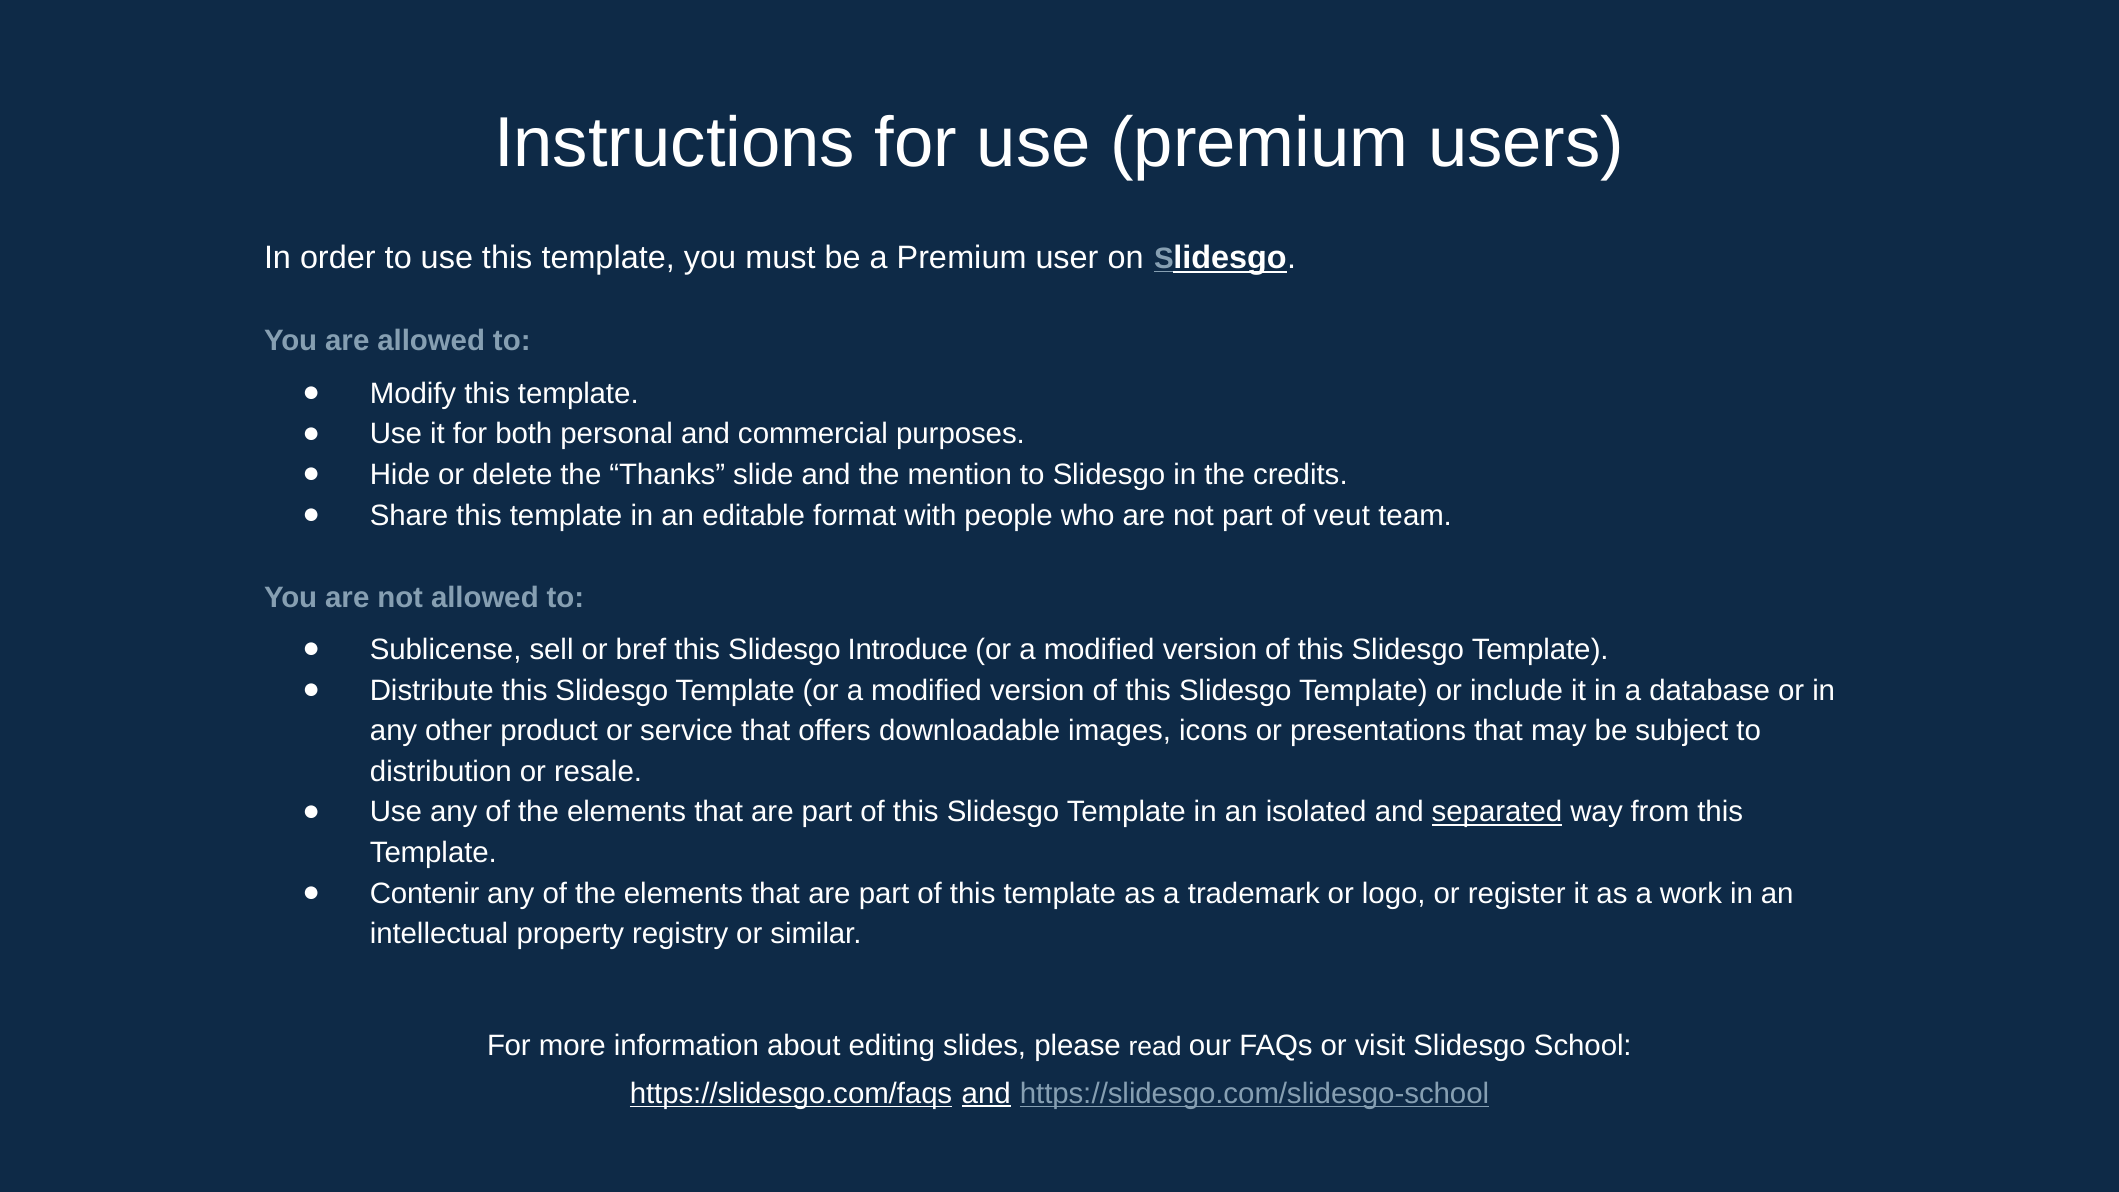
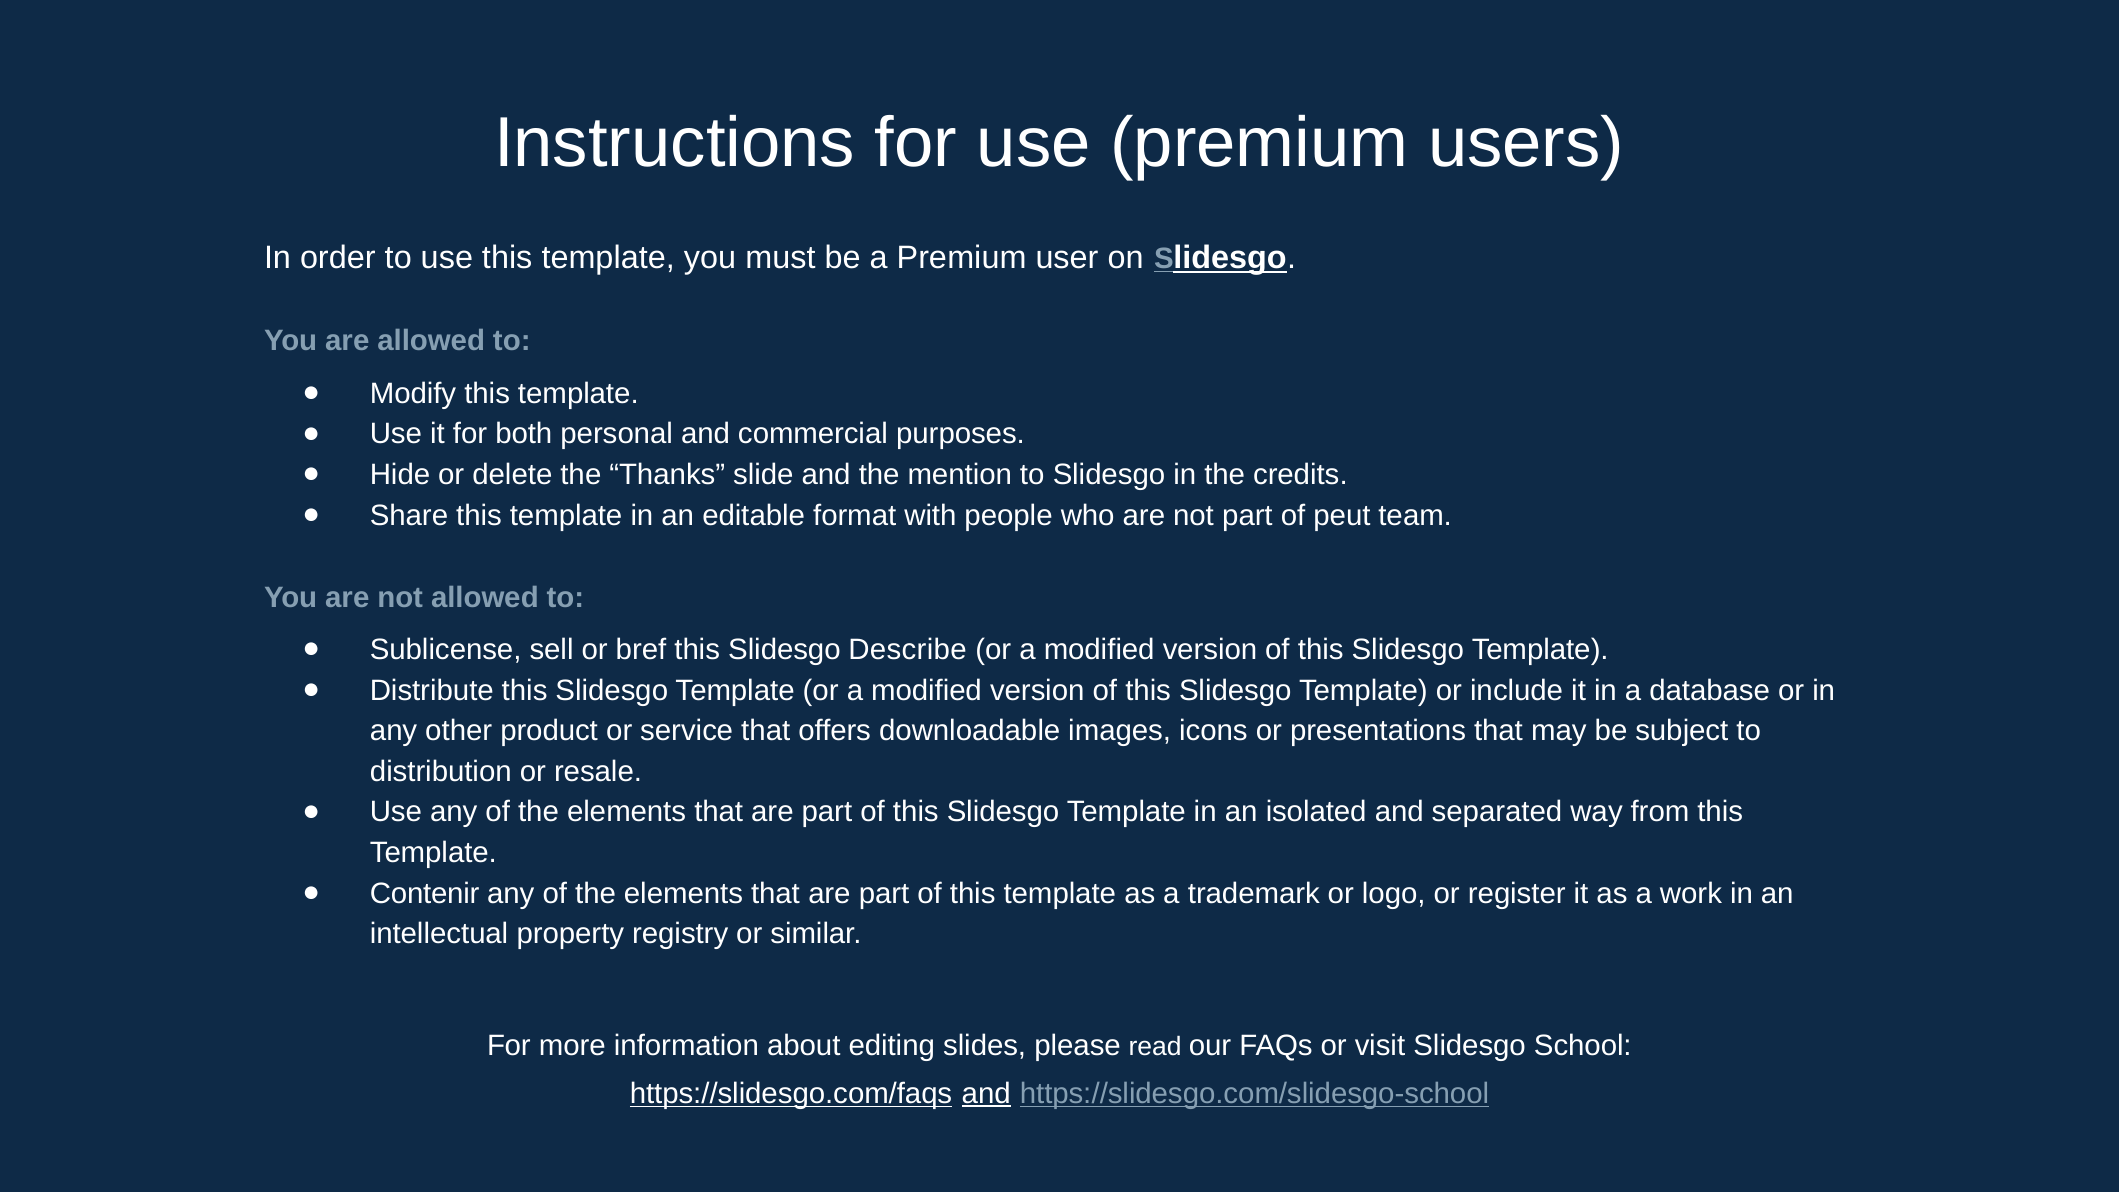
veut: veut -> peut (1342, 515)
Introduce: Introduce -> Describe (908, 650)
separated underline: present -> none (1497, 812)
